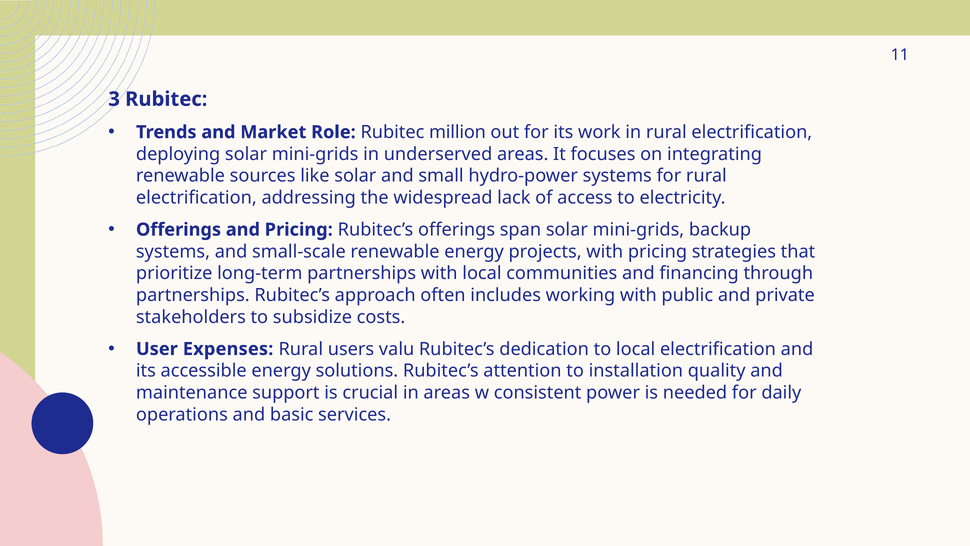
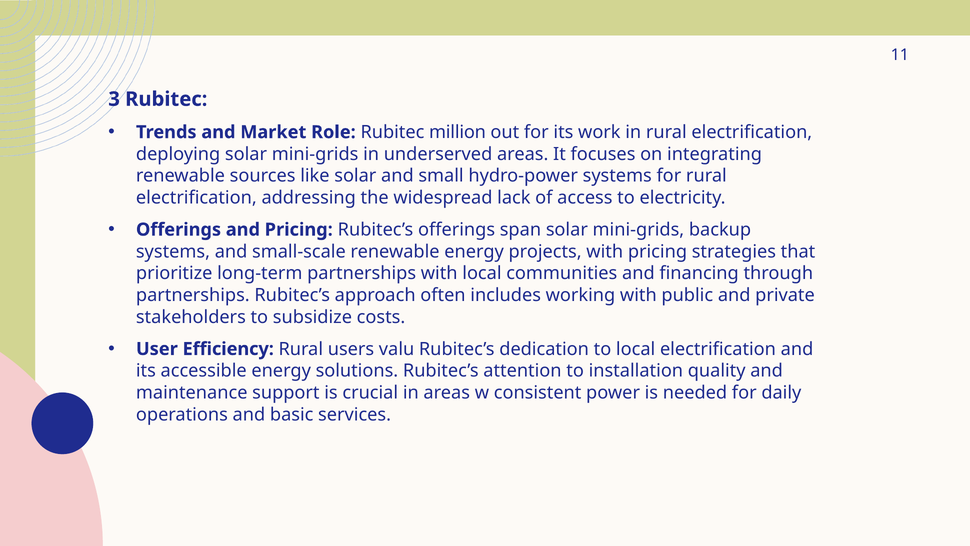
Expenses: Expenses -> Efficiency (228, 349)
